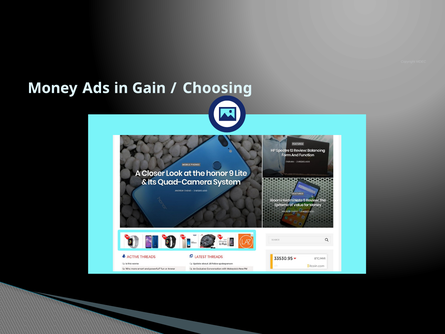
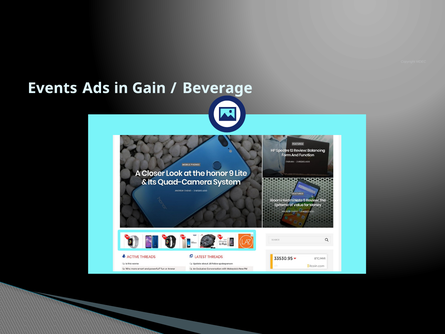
Money: Money -> Events (53, 88)
Choosing: Choosing -> Beverage (217, 88)
